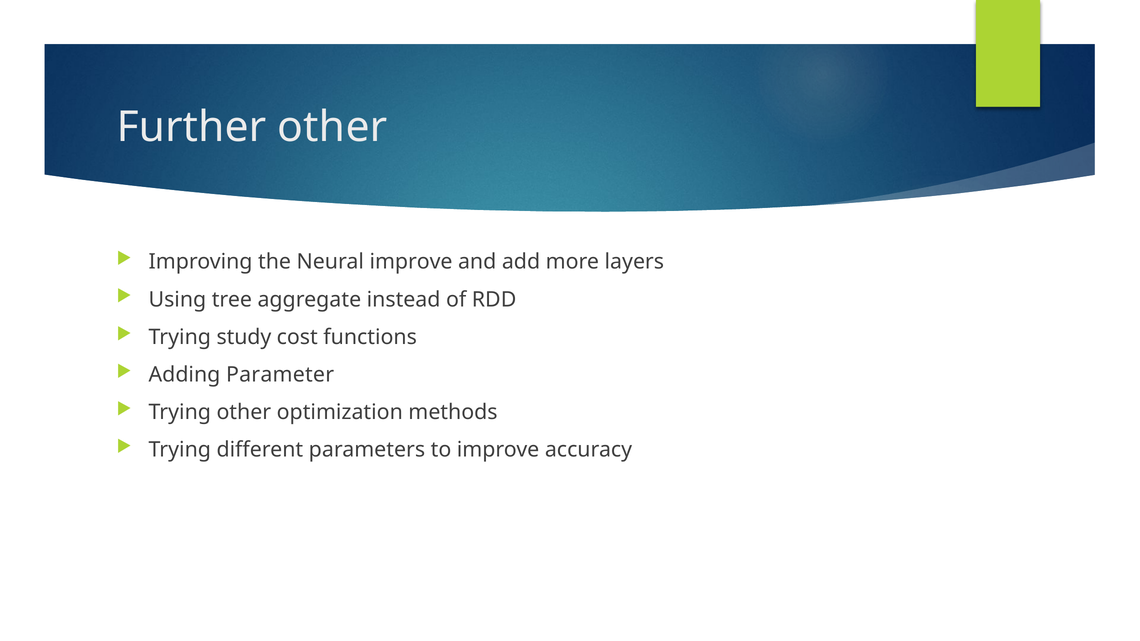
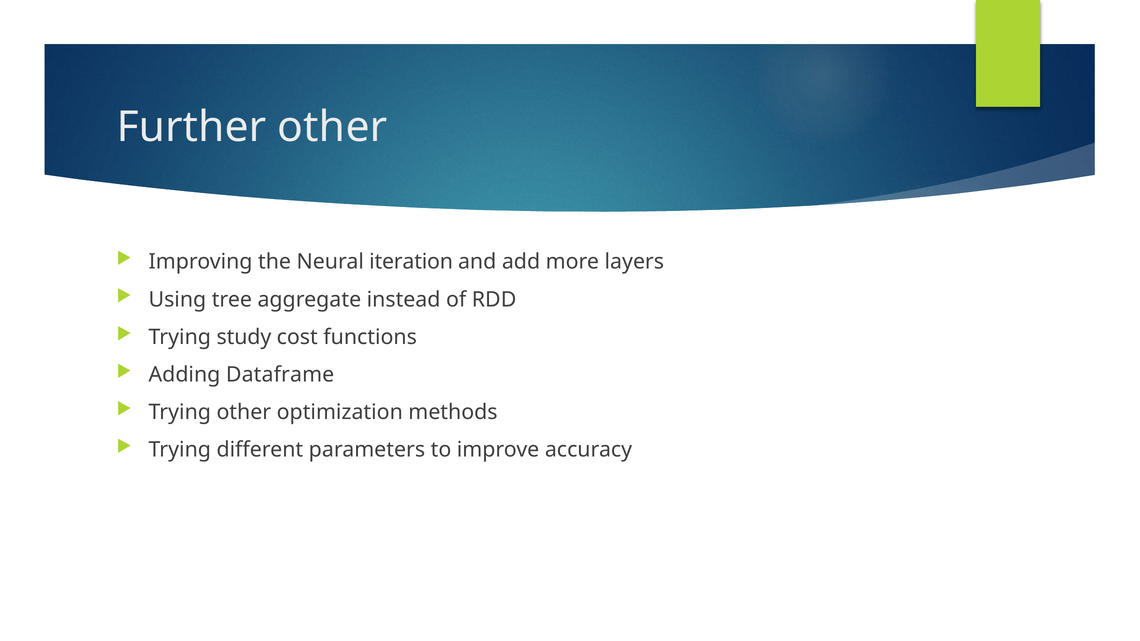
Neural improve: improve -> iteration (411, 262)
Parameter: Parameter -> Dataframe (280, 375)
